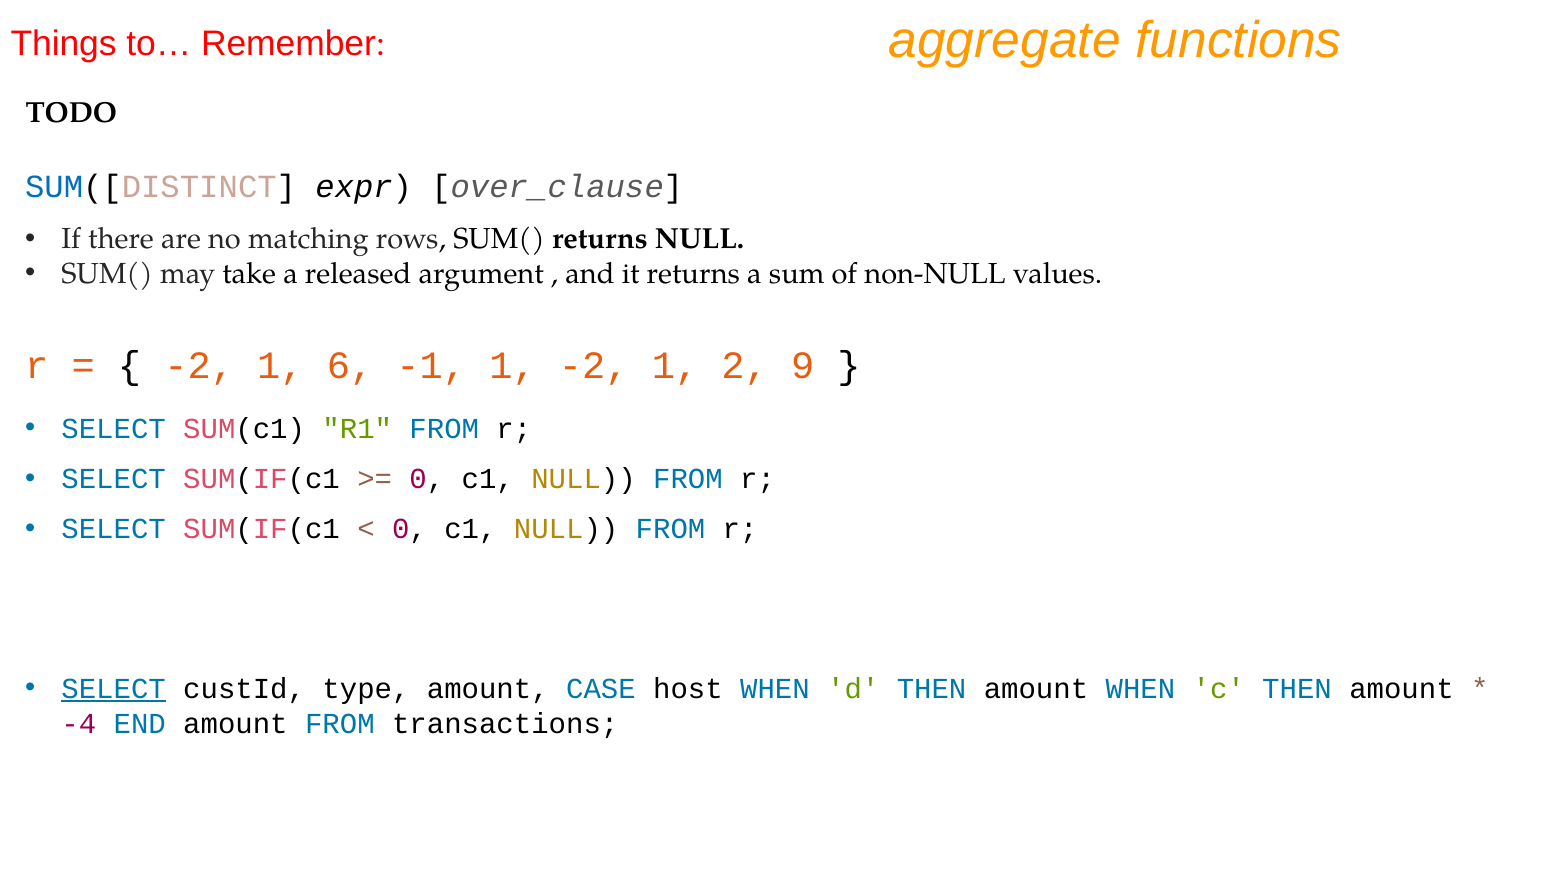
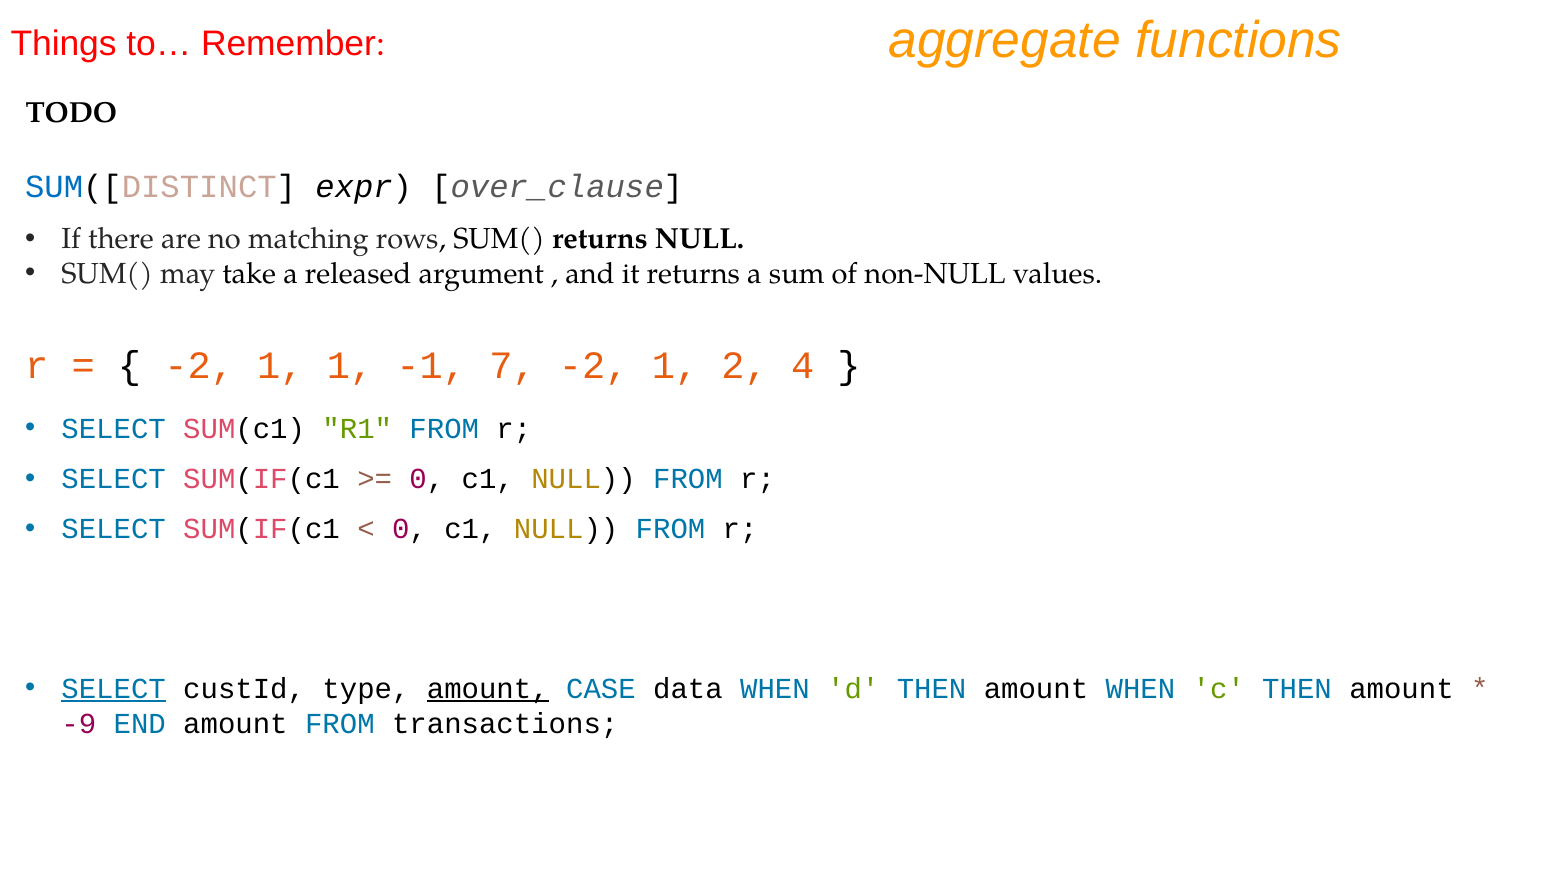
1 6: 6 -> 1 (350, 366)
-1 1: 1 -> 7 (513, 366)
9: 9 -> 4 (803, 366)
amount underline: none -> present (488, 689)
host: host -> data (688, 689)
-4: -4 -> -9 (79, 724)
